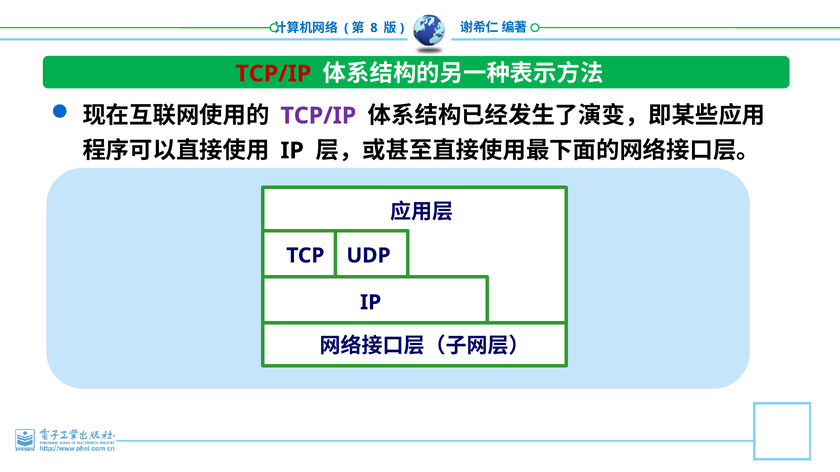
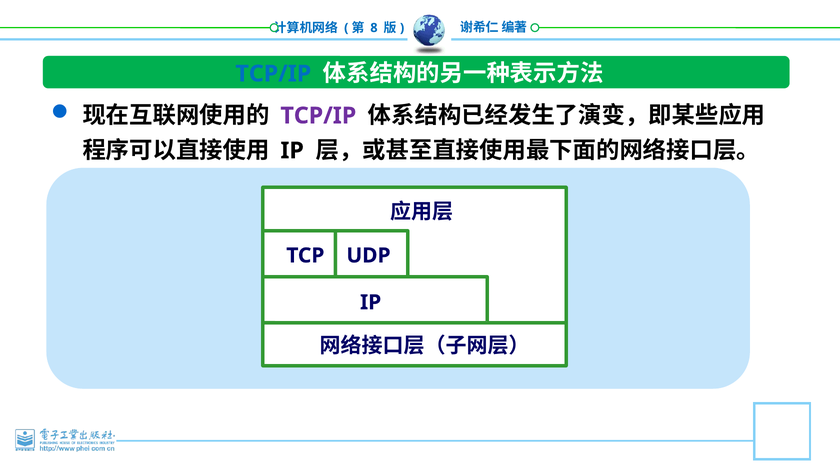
TCP/IP colour: red -> blue (273, 74)
